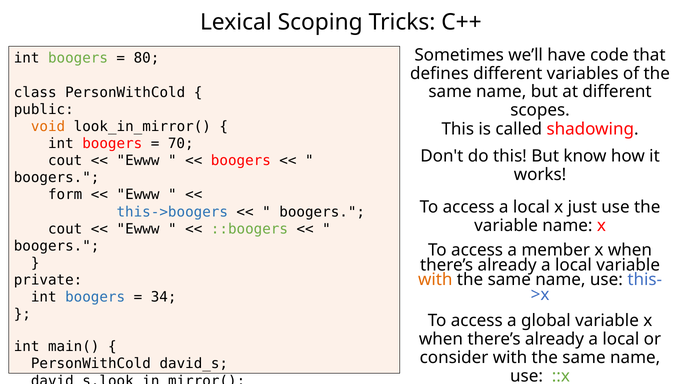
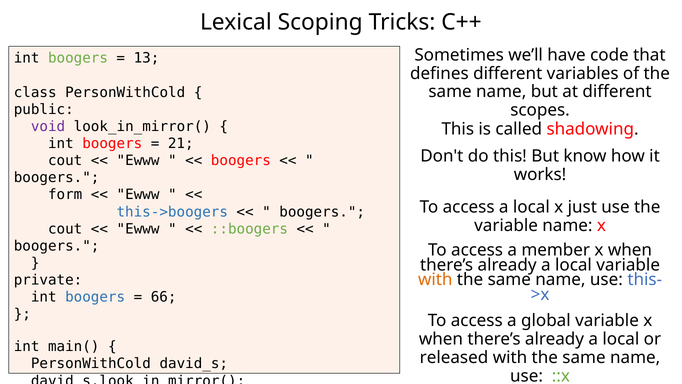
80: 80 -> 13 (146, 58)
void colour: orange -> purple (48, 126)
70: 70 -> 21 (181, 143)
34: 34 -> 66 (164, 297)
consider: consider -> released (454, 357)
